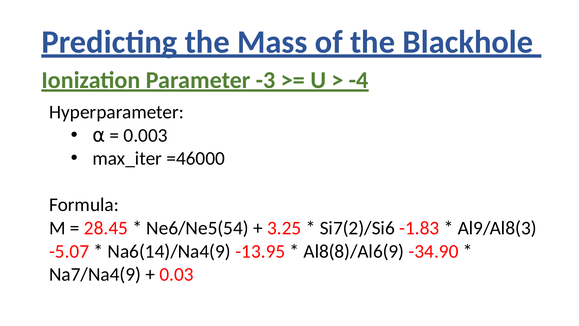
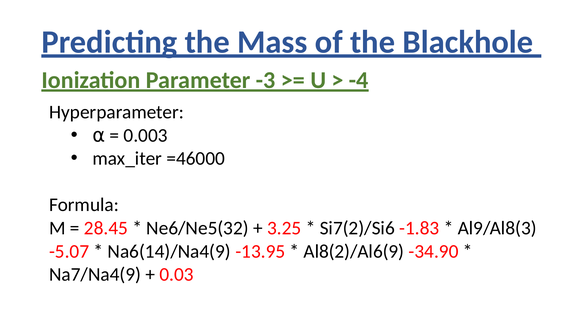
Ne6/Ne5(54: Ne6/Ne5(54 -> Ne6/Ne5(32 (198, 228)
Al8(8)/Al6(9: Al8(8)/Al6(9 -> Al8(2)/Al6(9 (354, 251)
